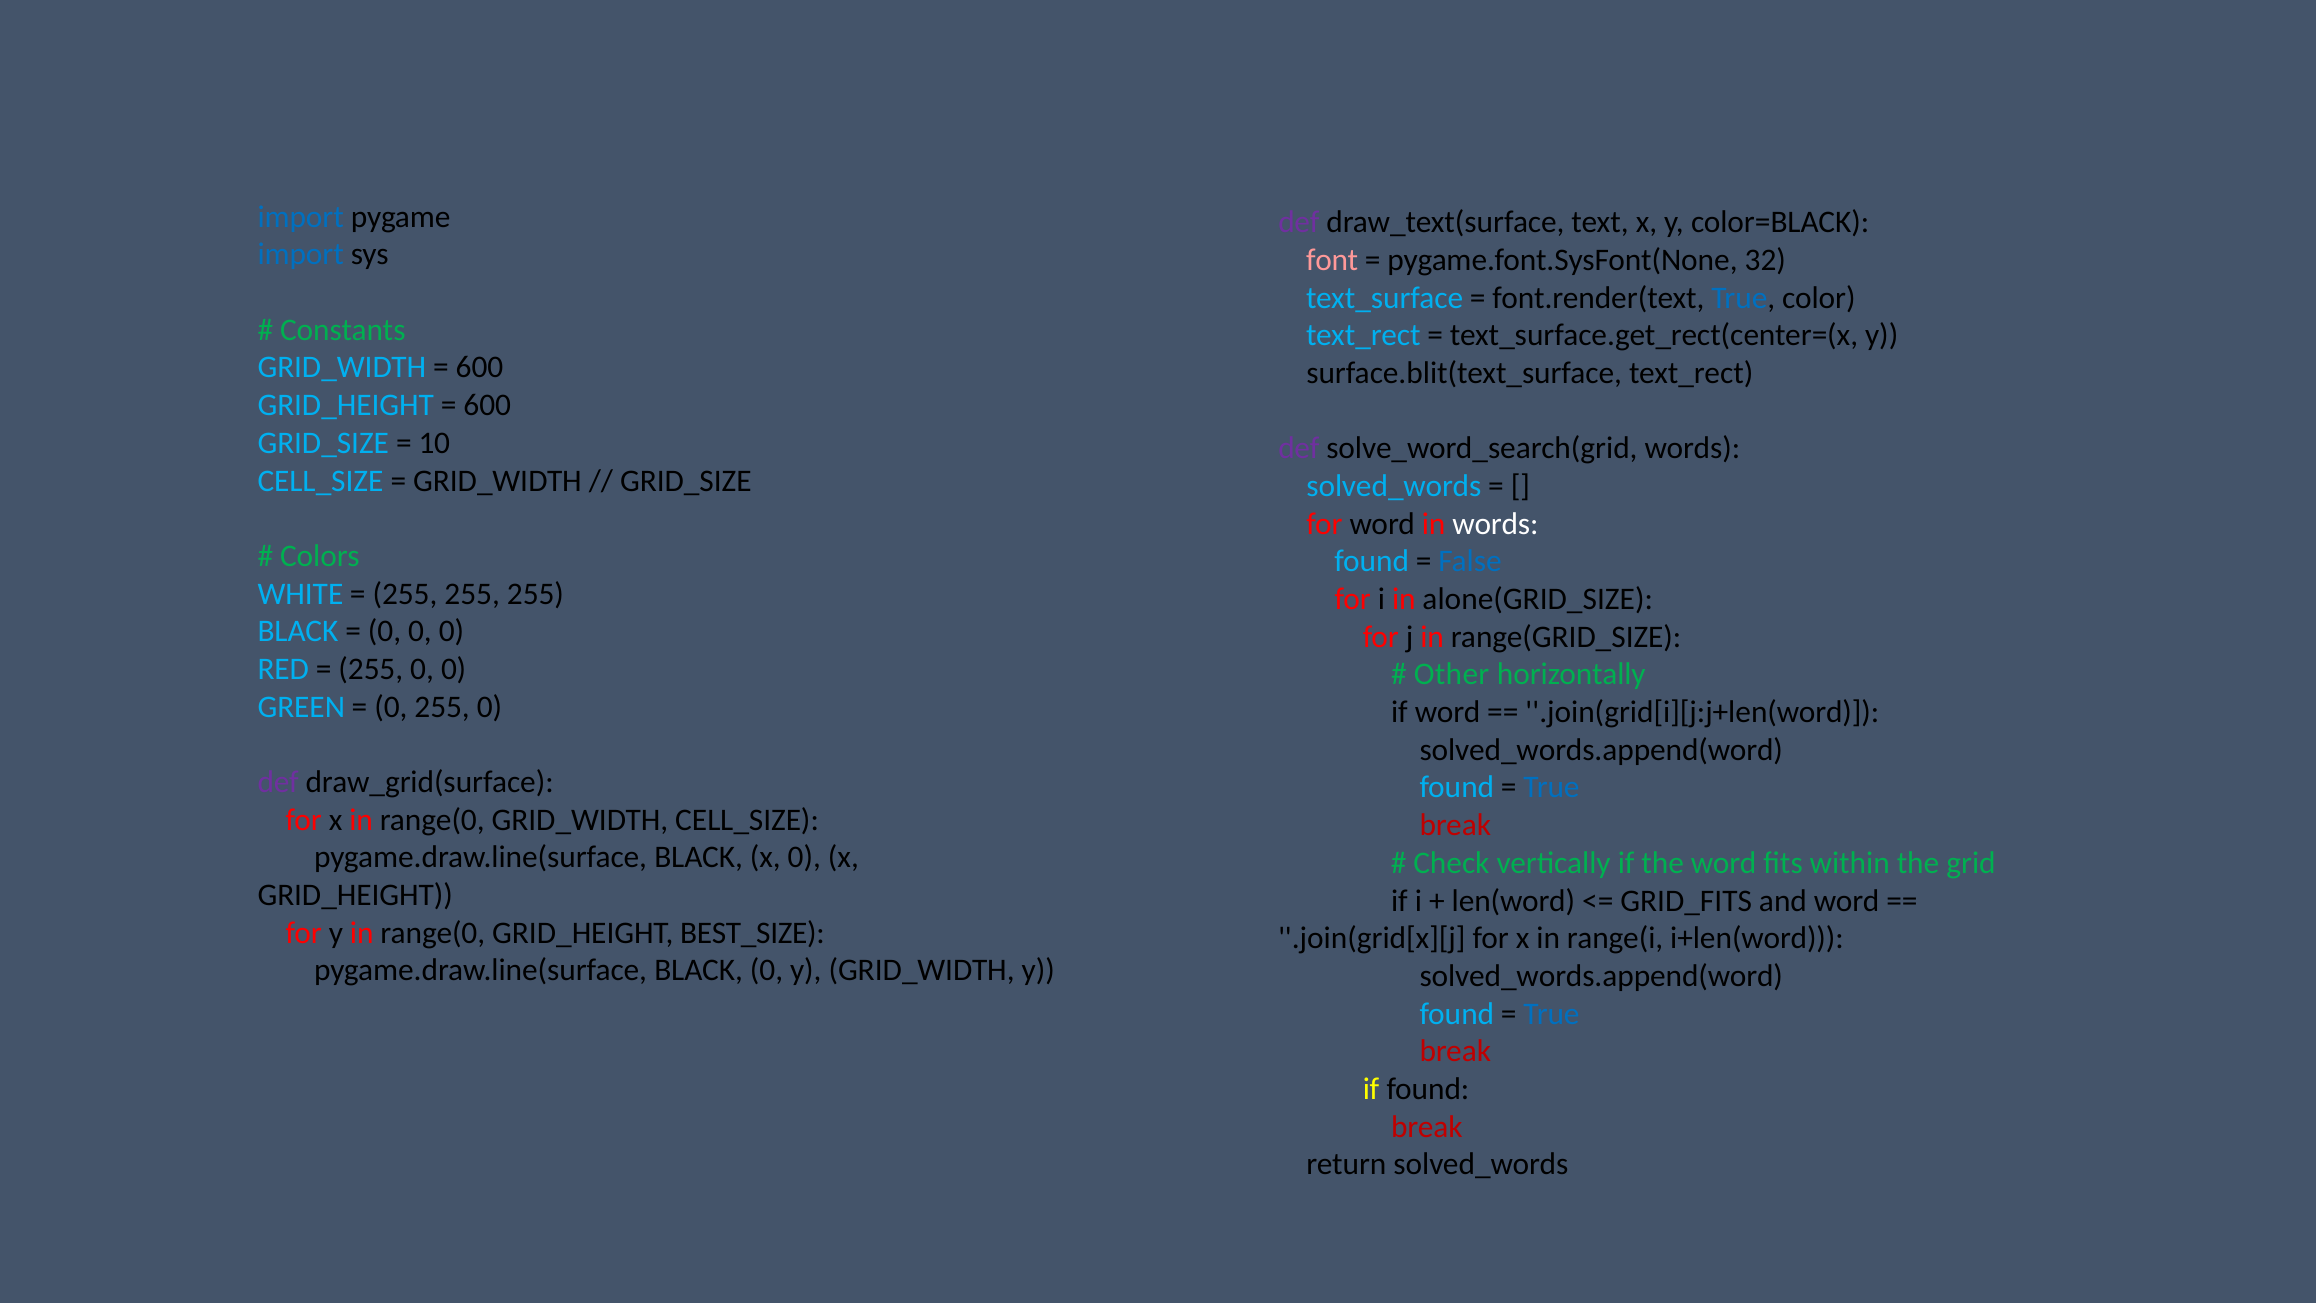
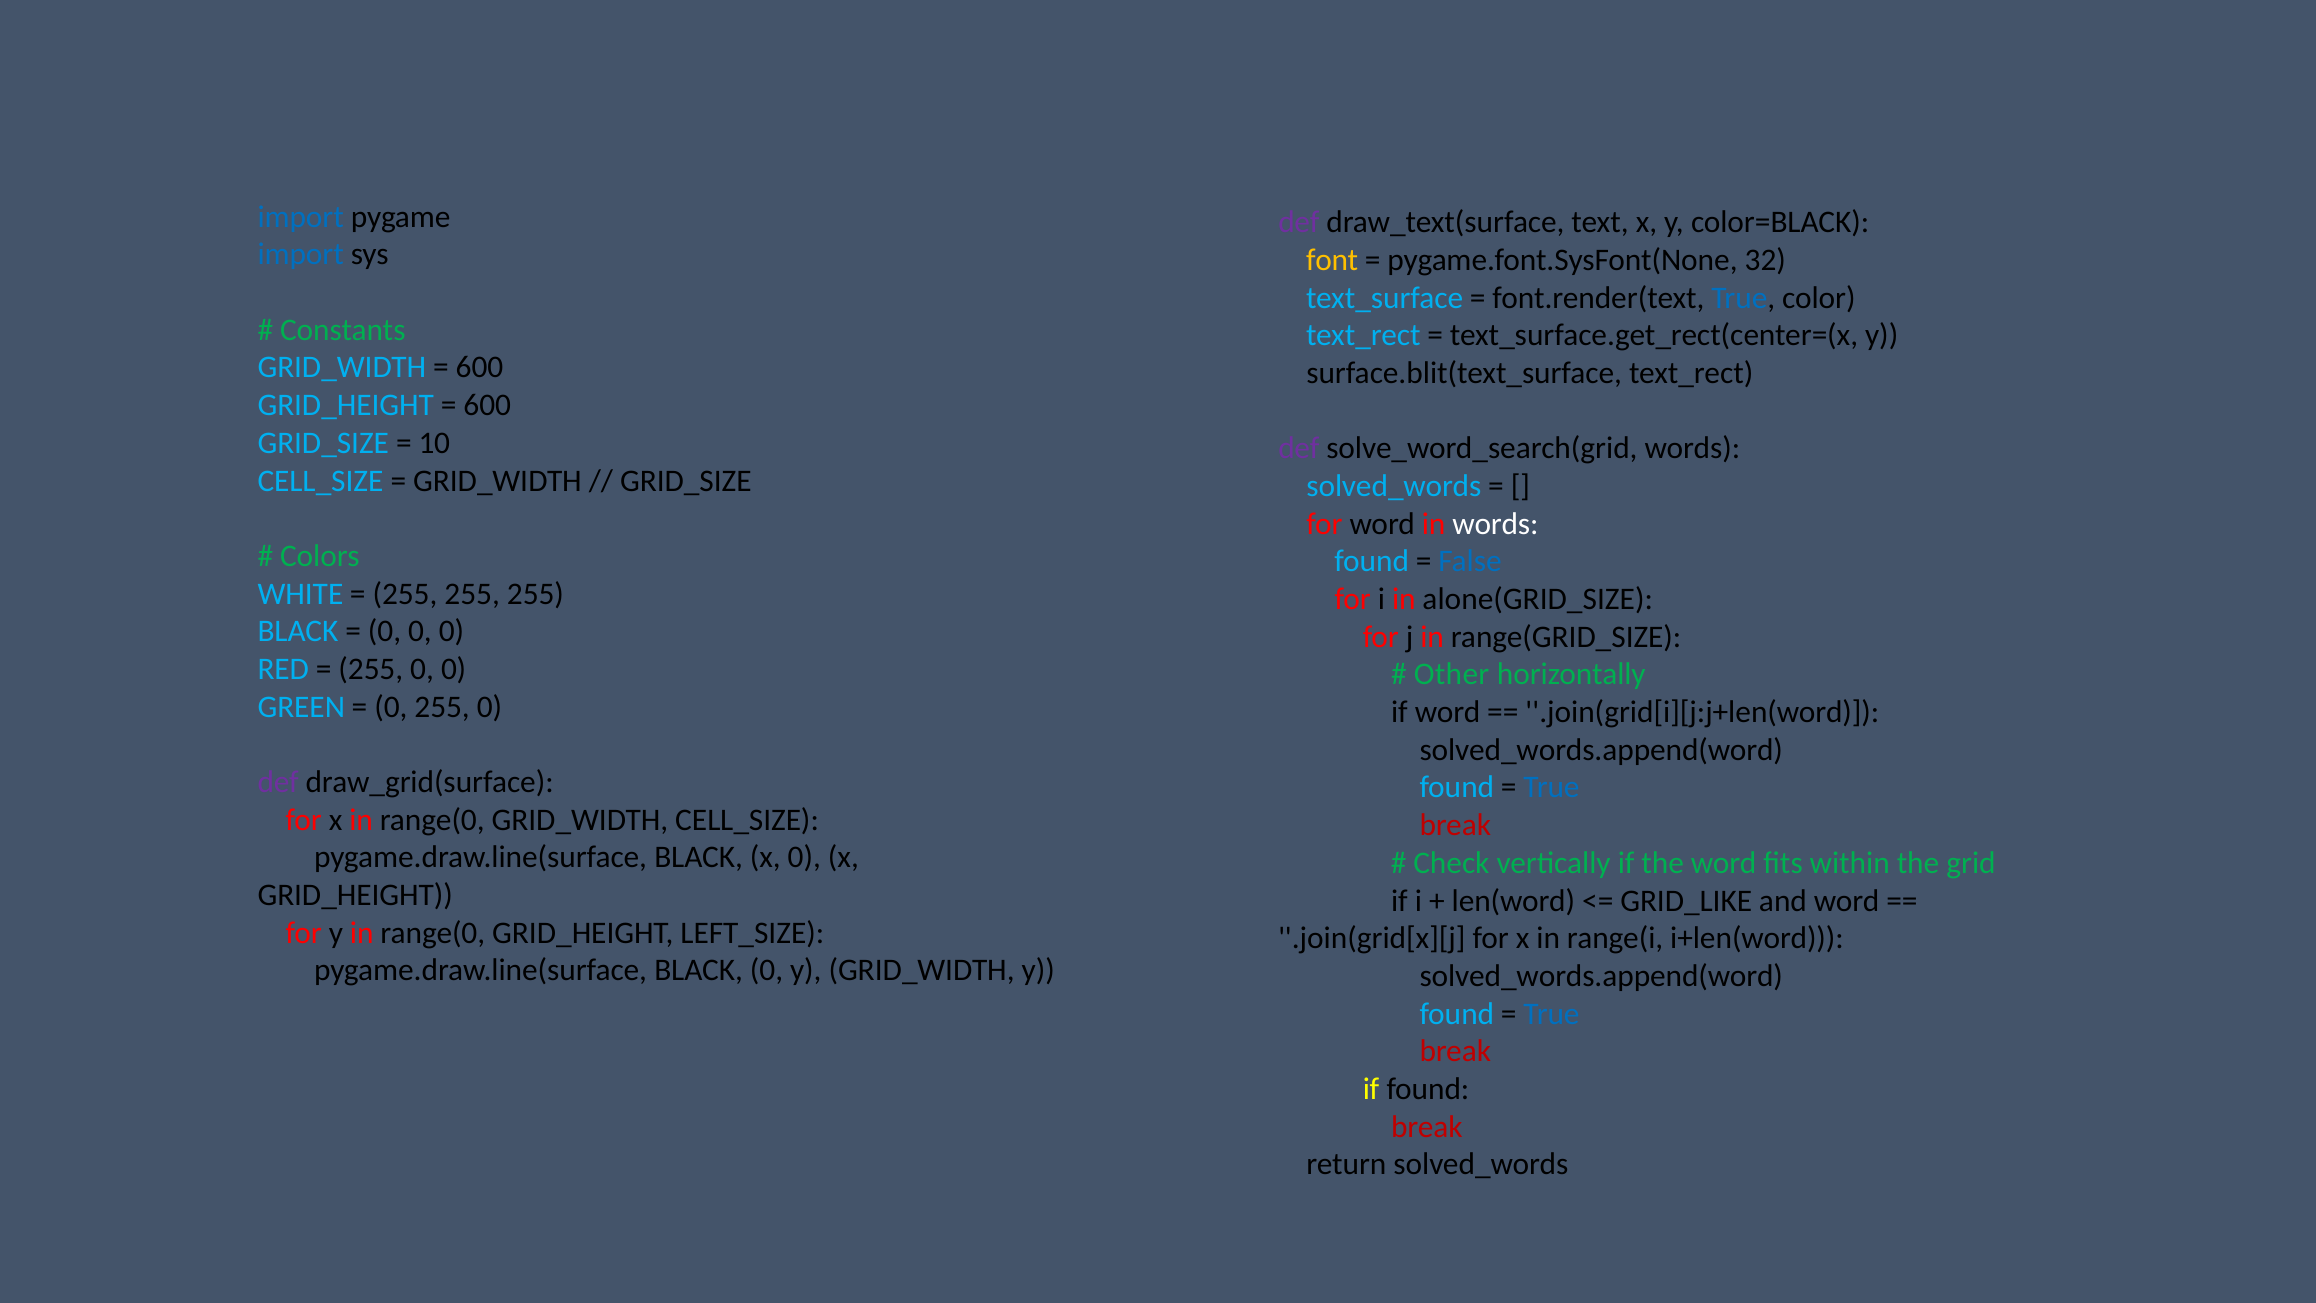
font colour: pink -> yellow (1332, 260)
GRID_FITS: GRID_FITS -> GRID_LIKE (1686, 900)
BEST_SIZE: BEST_SIZE -> LEFT_SIZE (752, 933)
